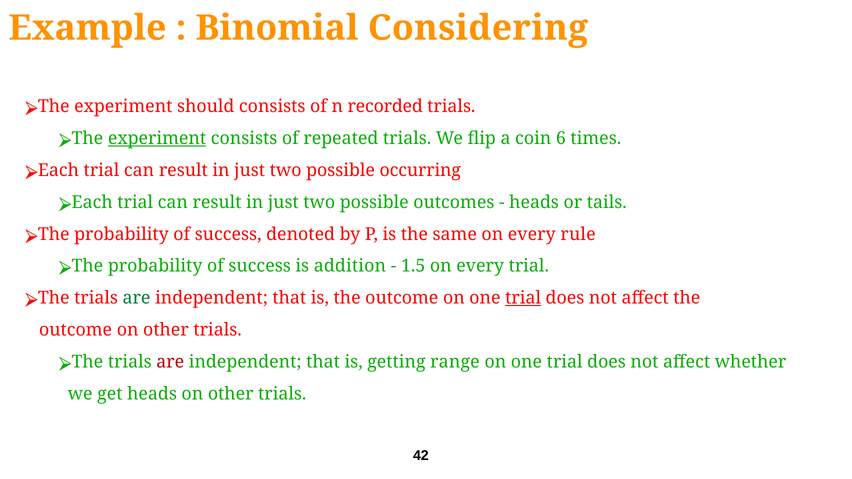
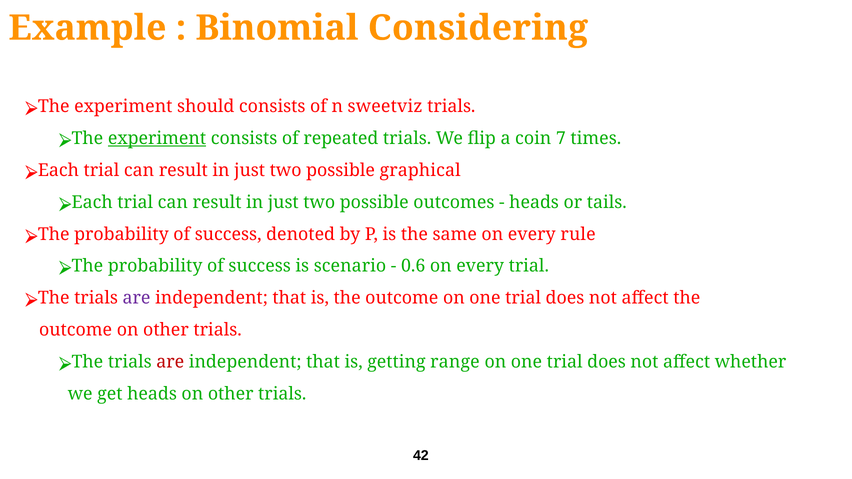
recorded: recorded -> sweetviz (385, 107)
6: 6 -> 7 (561, 138)
occurring: occurring -> graphical (420, 170)
addition: addition -> scenario (350, 266)
1.5: 1.5 -> 0.6 (413, 266)
are colour: green -> purple (137, 298)
trial underline: present -> none (523, 298)
